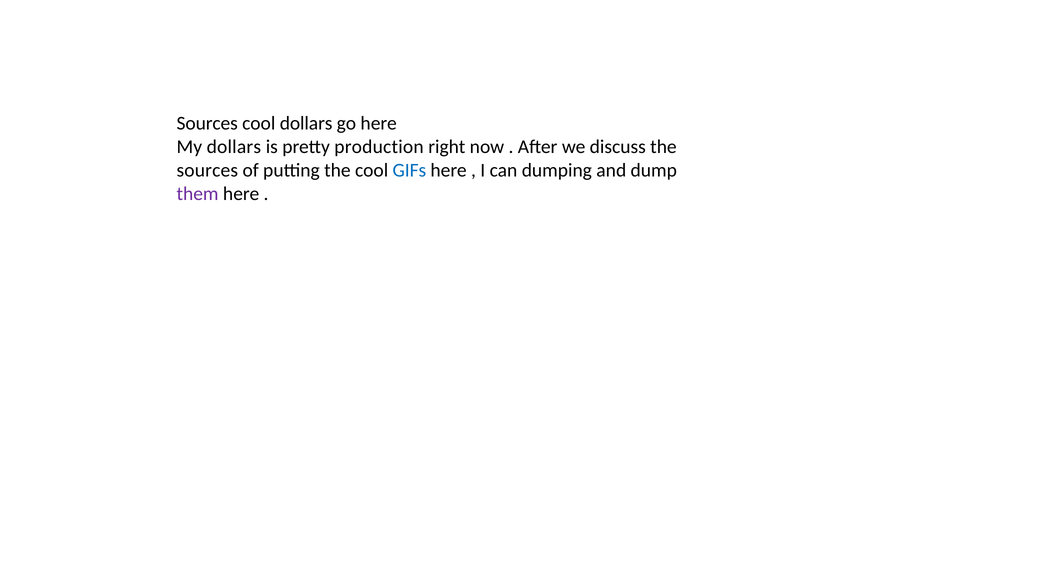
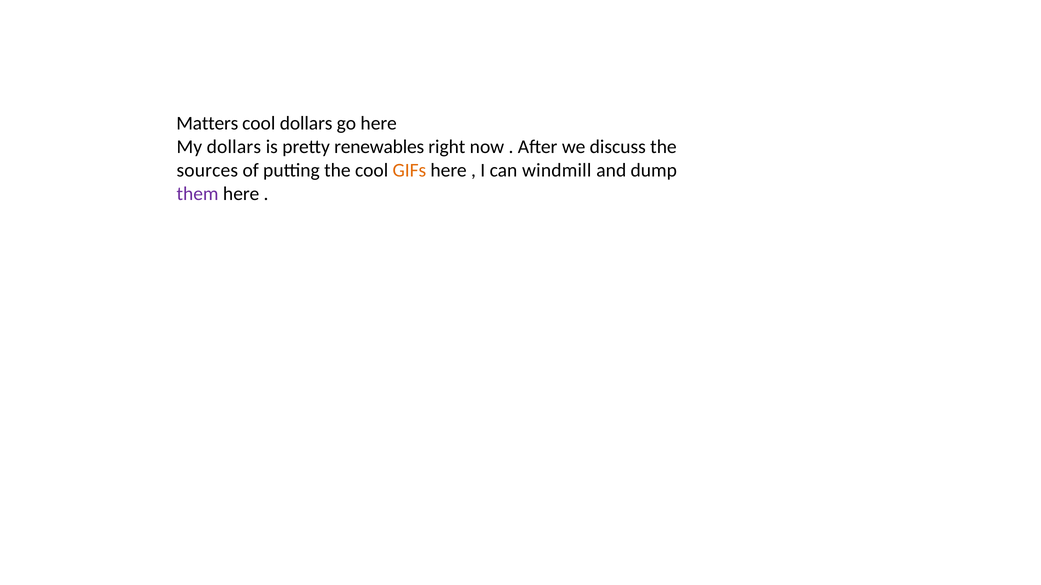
Sources: Sources -> Matters (207, 123)
production: production -> renewables (379, 147)
GIFs colour: blue -> orange (409, 170)
dumping: dumping -> windmill (557, 170)
